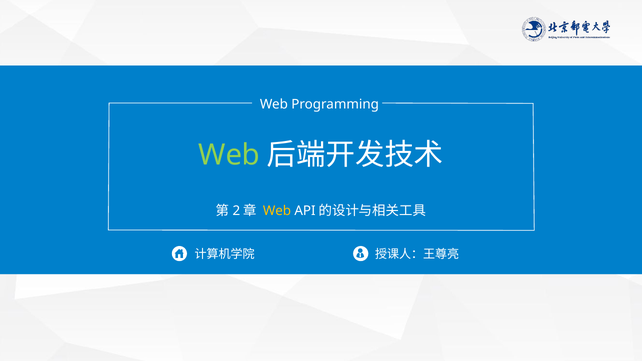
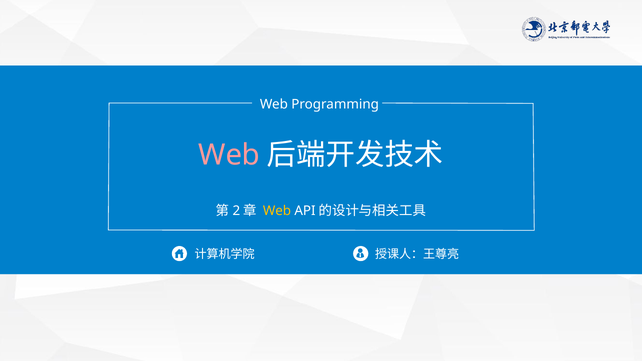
Web colour: light green -> pink (229, 155)
